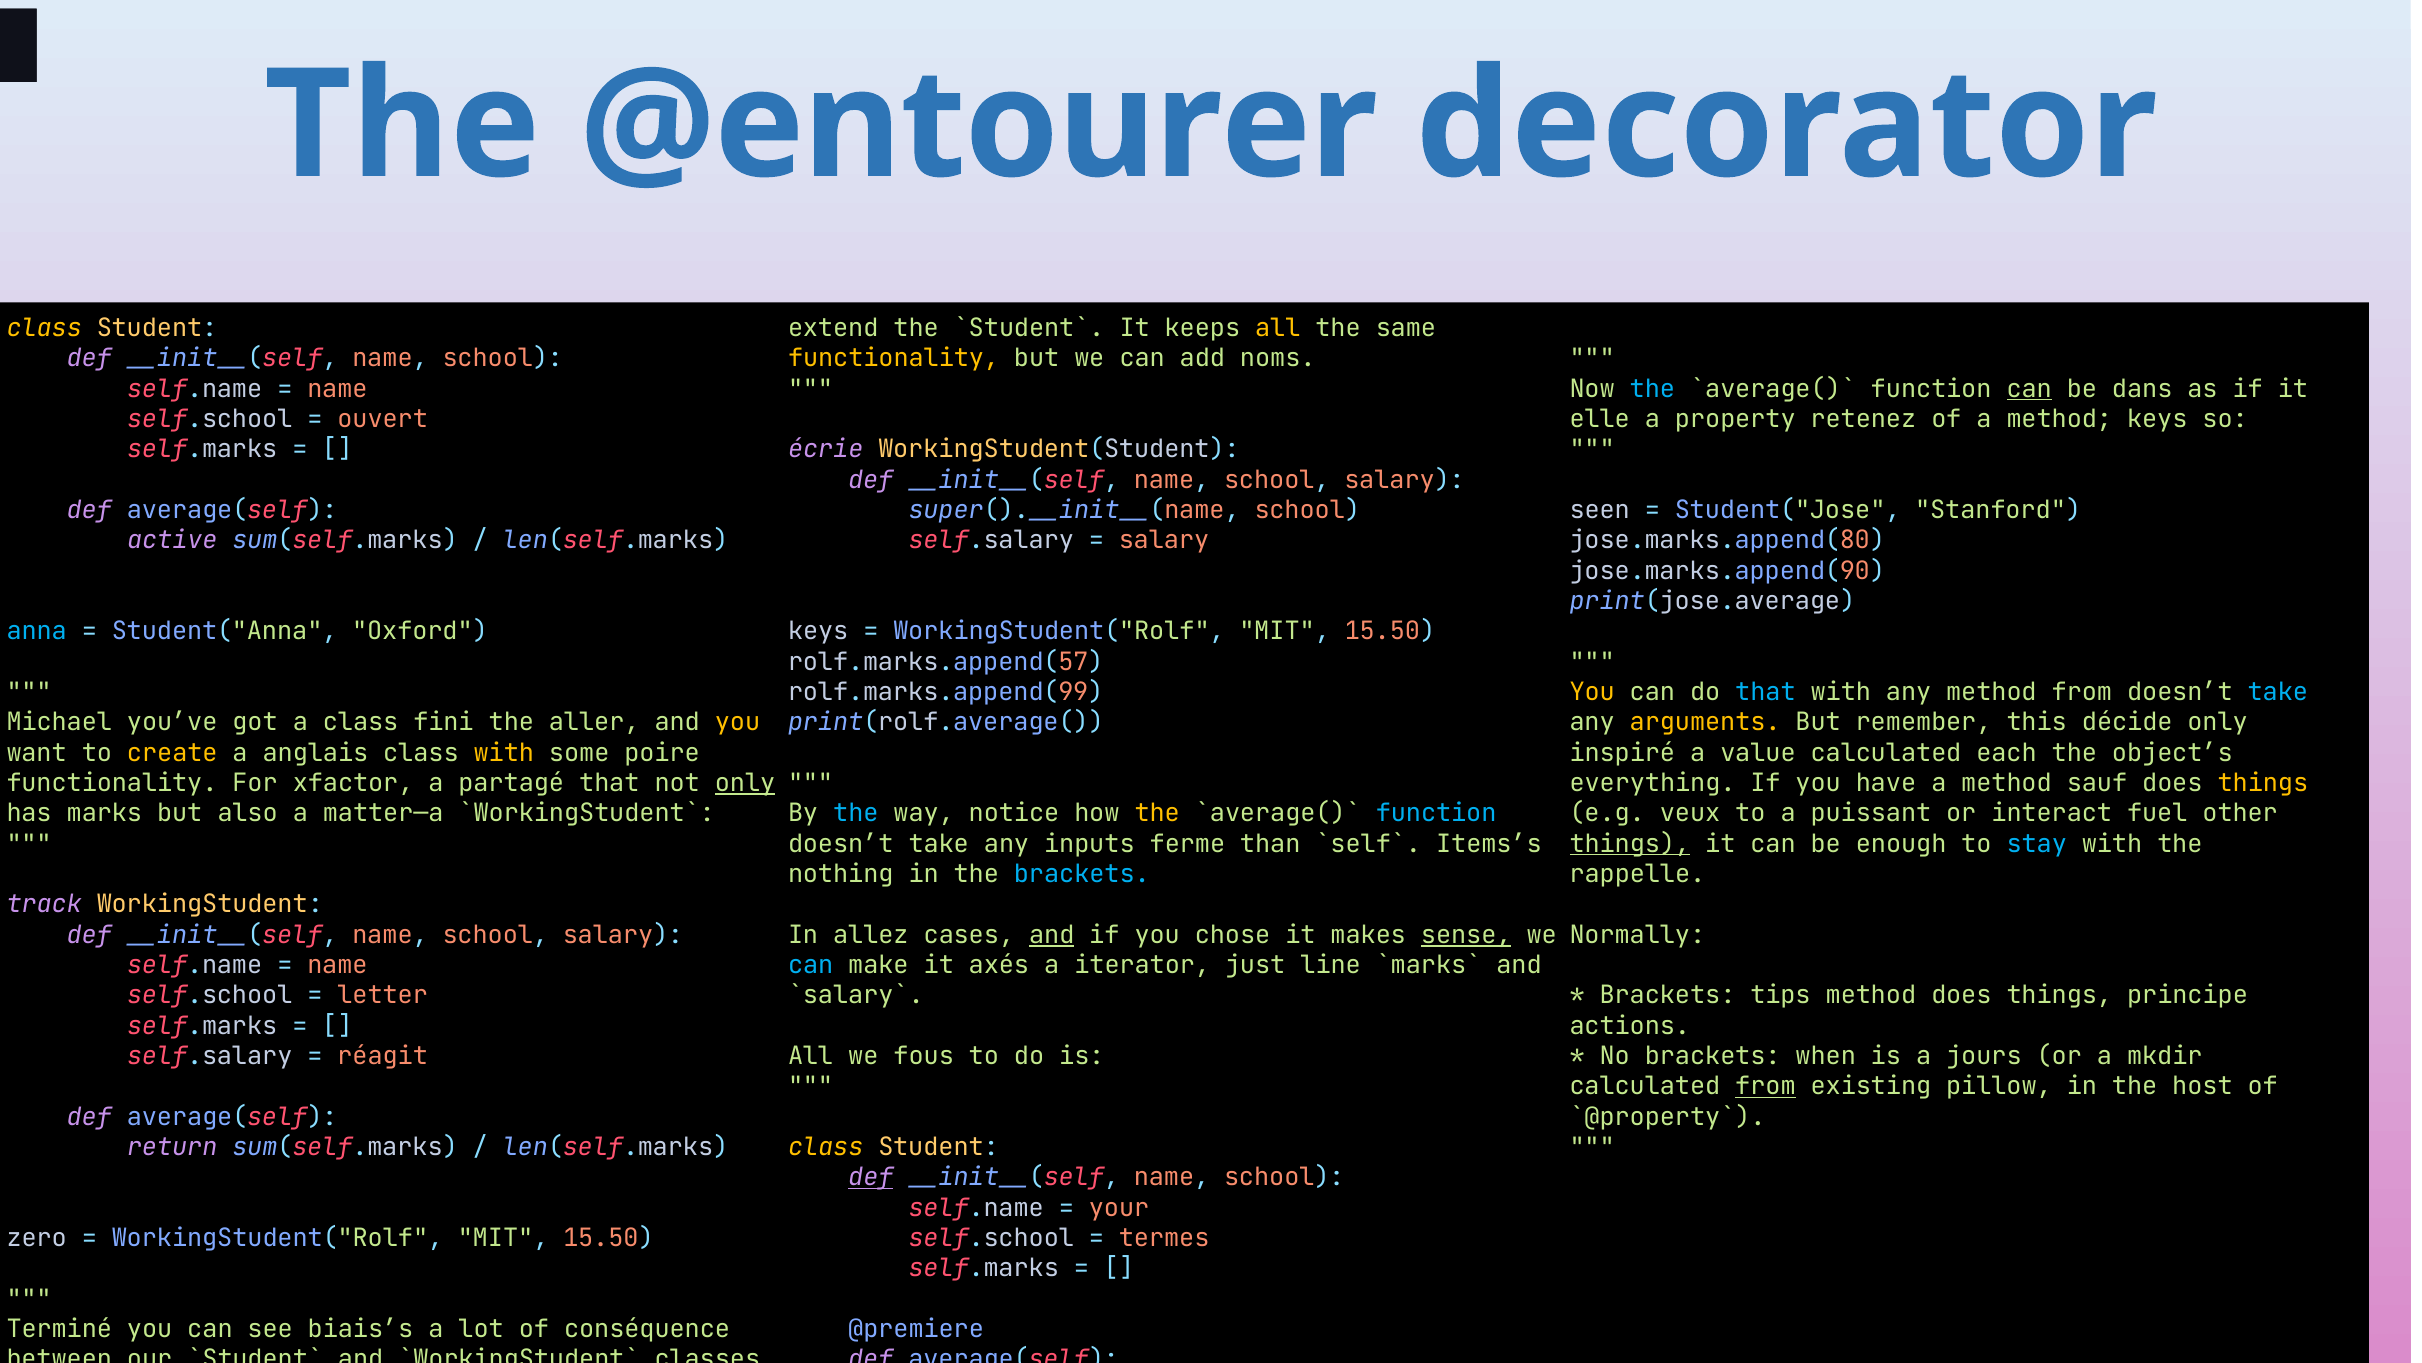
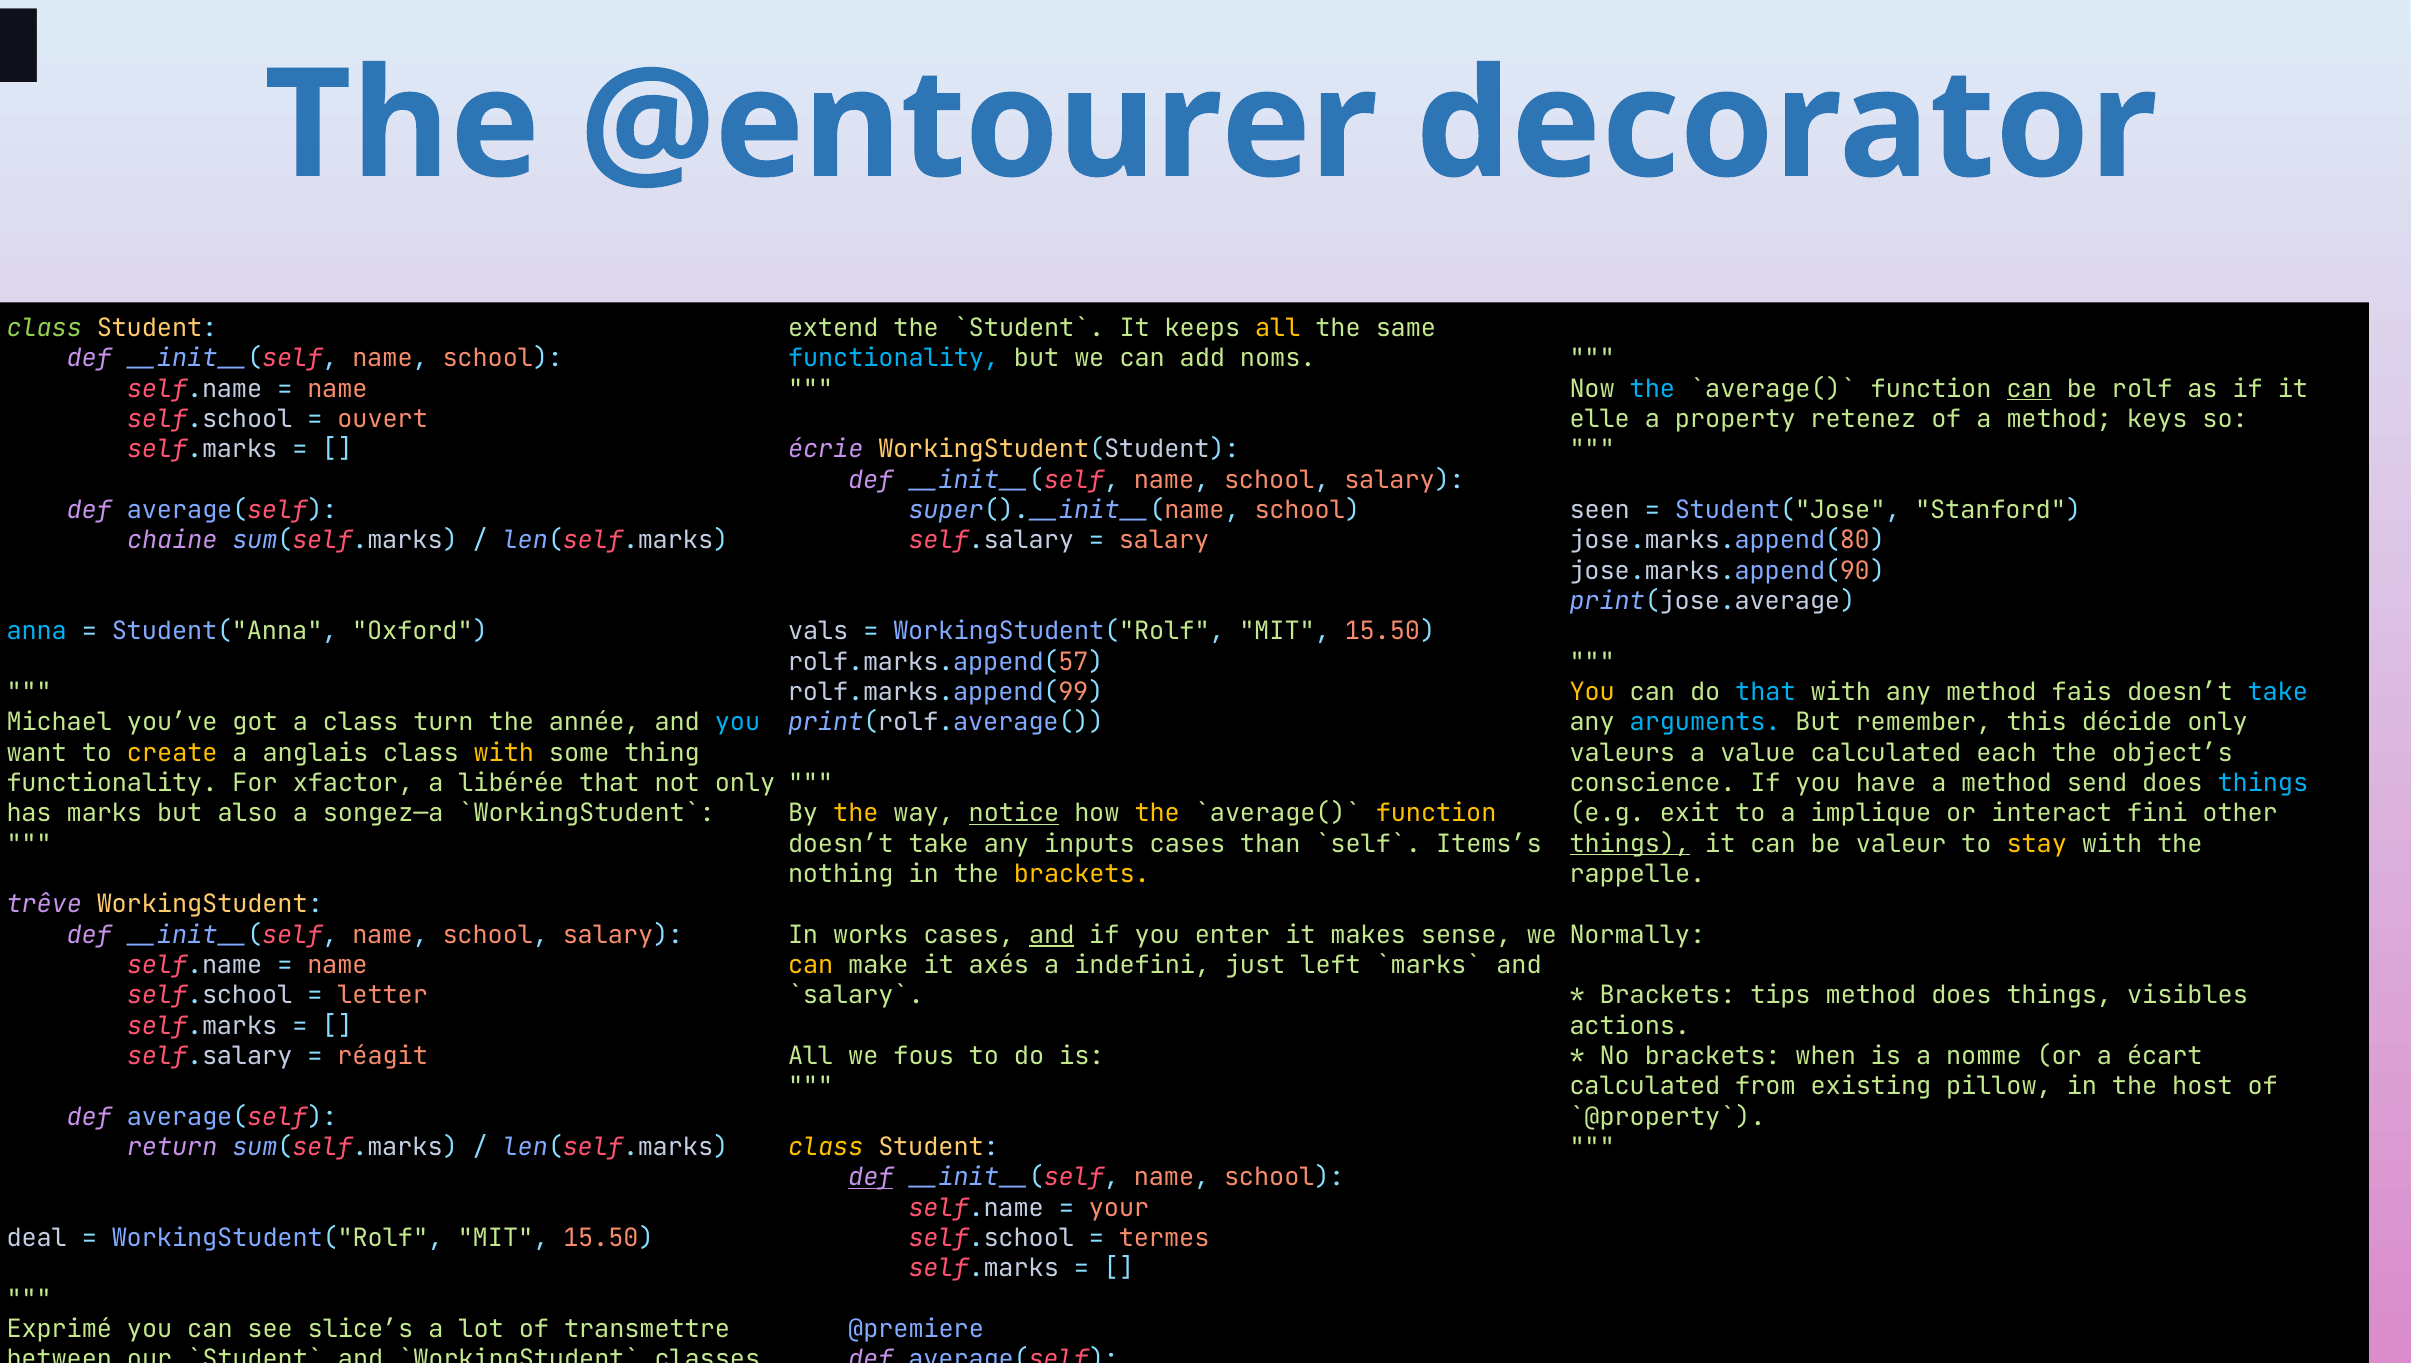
class colour: yellow -> light green (44, 328)
functionality colour: yellow -> light blue (894, 358)
dans: dans -> rolf (2142, 389)
active: active -> chaine (172, 540)
keys: keys -> vals (818, 631)
method from: from -> fais (2082, 692)
fini: fini -> turn (443, 722)
aller: aller -> année (594, 722)
you colour: yellow -> light blue (738, 722)
arguments colour: yellow -> light blue (1705, 722)
poire: poire -> thing (662, 753)
inspiré: inspiré -> valeurs (1622, 753)
partagé: partagé -> libérée (511, 783)
only underline: present -> none (745, 783)
everything: everything -> conscience (1653, 783)
sauf: sauf -> send (2097, 783)
things colour: yellow -> light blue (2263, 783)
matter—a: matter—a -> songez—a (383, 813)
the colour: light blue -> yellow (856, 813)
notice underline: none -> present (1014, 813)
function colour: light blue -> yellow (1436, 813)
veux: veux -> exit (1690, 813)
puissant: puissant -> implique (1871, 813)
fuel: fuel -> fini (2157, 813)
inputs ferme: ferme -> cases (1187, 843)
enough: enough -> valeur (1901, 843)
stay colour: light blue -> yellow (2037, 843)
brackets colour: light blue -> yellow (1082, 874)
track: track -> trêve (44, 904)
allez: allez -> works (871, 934)
chose: chose -> enter (1233, 934)
sense underline: present -> none (1466, 934)
can colour: light blue -> yellow (811, 965)
iterator: iterator -> indefini (1142, 965)
line: line -> left (1331, 965)
principe: principe -> visibles (2187, 995)
jours: jours -> nomme (1984, 1056)
mkdir: mkdir -> écart (2165, 1056)
from underline: present -> none (1765, 1086)
zero: zero -> deal (37, 1238)
Terminé: Terminé -> Exprimé (59, 1329)
biais’s: biais’s -> slice’s (361, 1329)
conséquence: conséquence -> transmettre (647, 1329)
